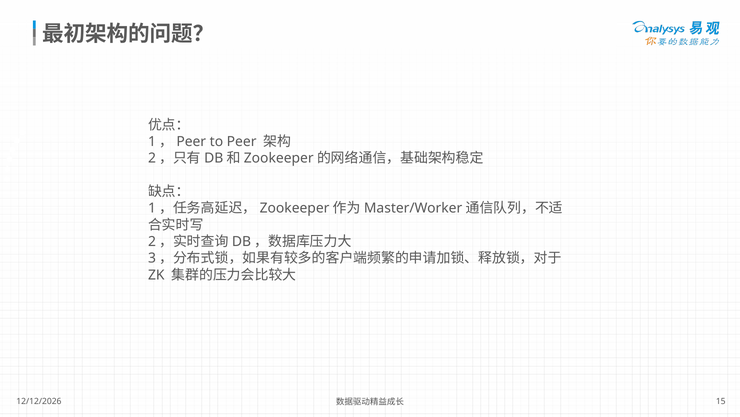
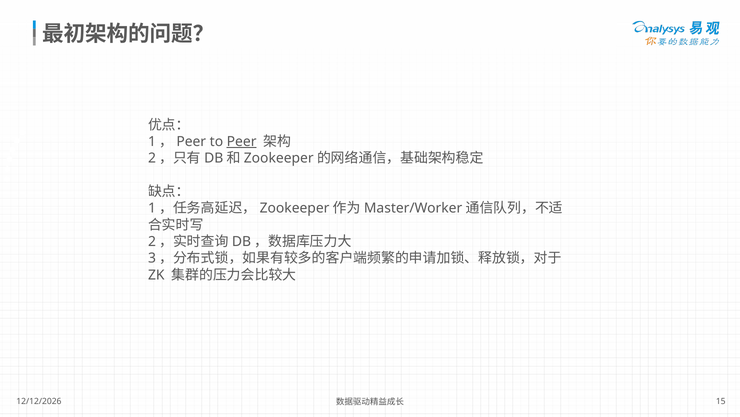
Peer underline: none -> present (242, 141)
